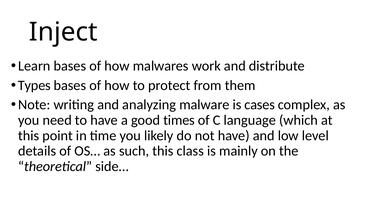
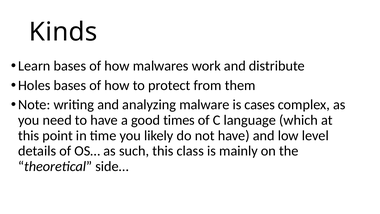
Inject: Inject -> Kinds (63, 32)
Types: Types -> Holes (34, 85)
